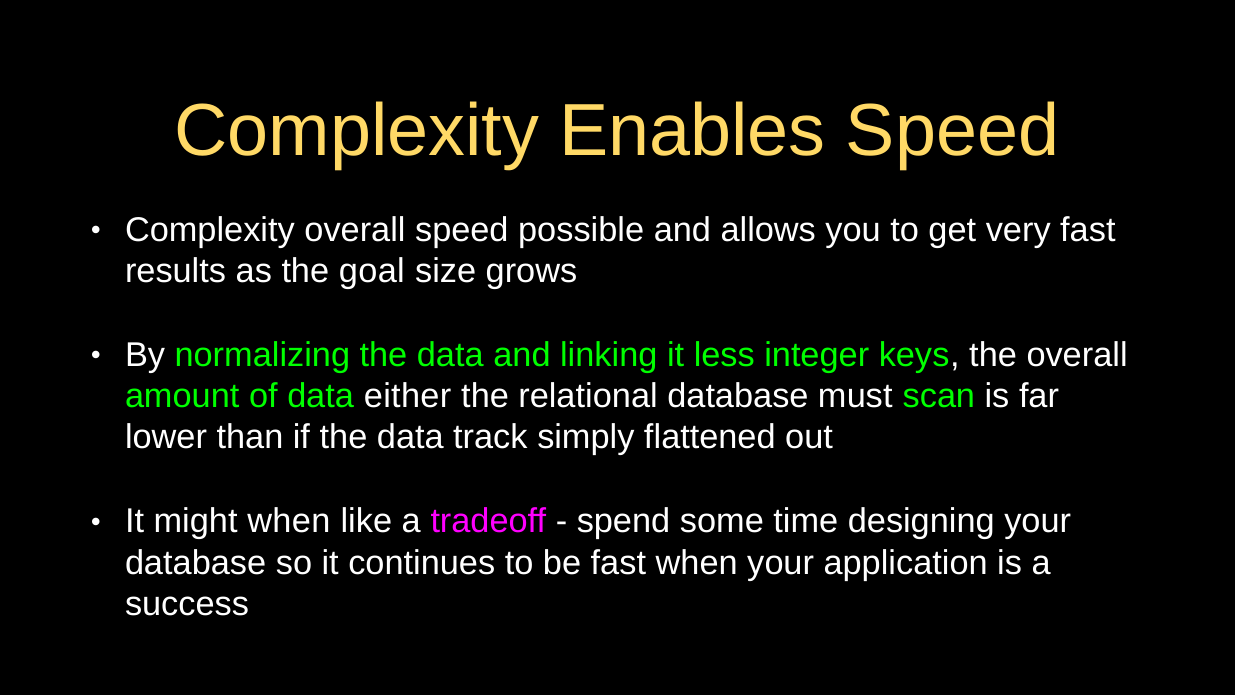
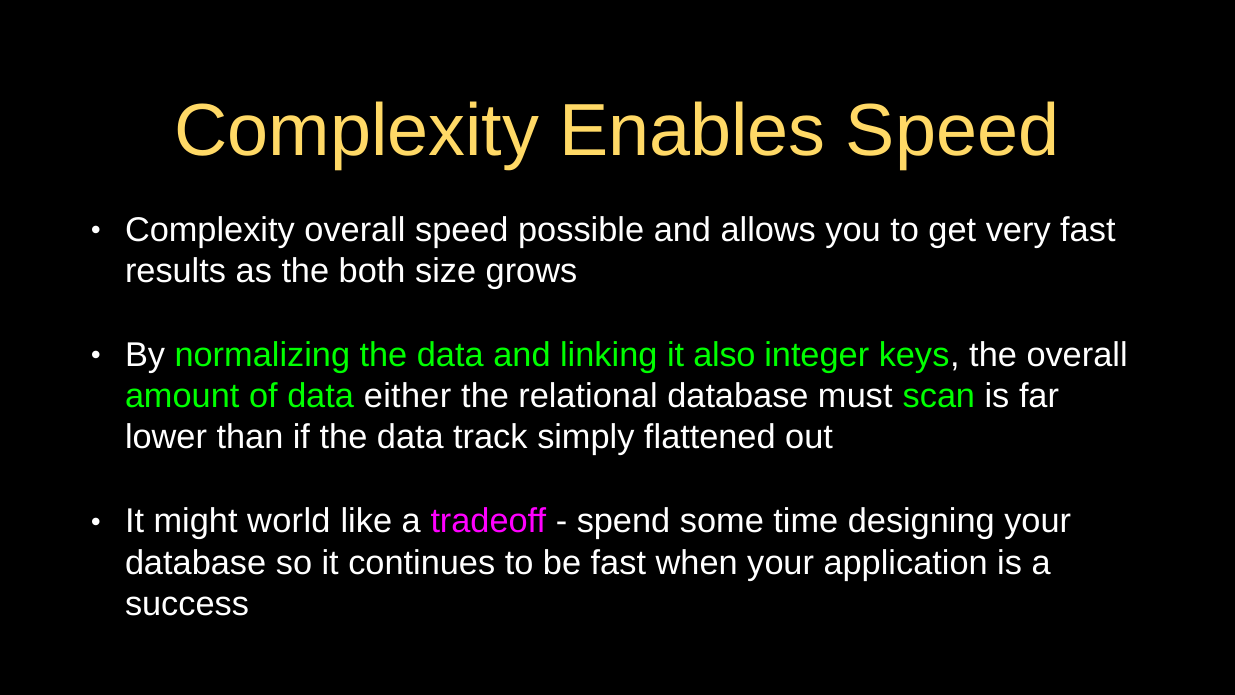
goal: goal -> both (372, 271)
less: less -> also (724, 355)
might when: when -> world (289, 521)
